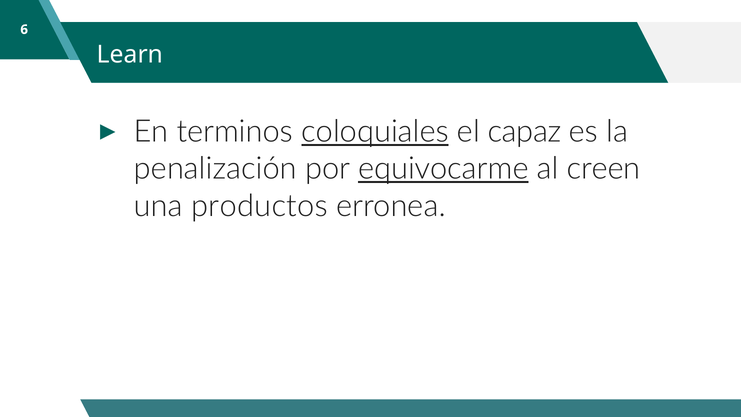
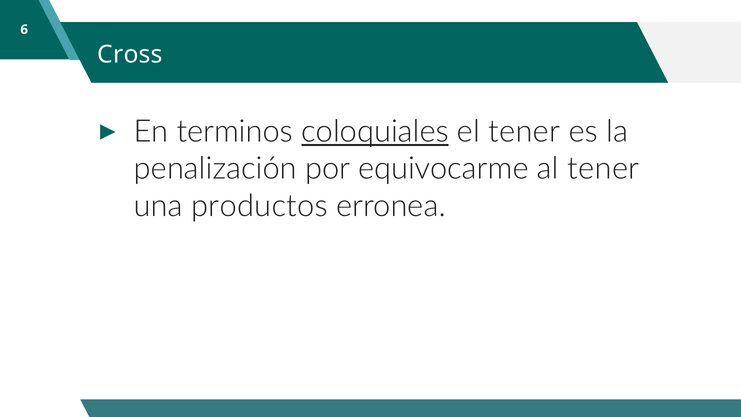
Learn: Learn -> Cross (130, 54)
el capaz: capaz -> tener (524, 132)
equivocarme underline: present -> none (443, 169)
al creen: creen -> tener (603, 169)
